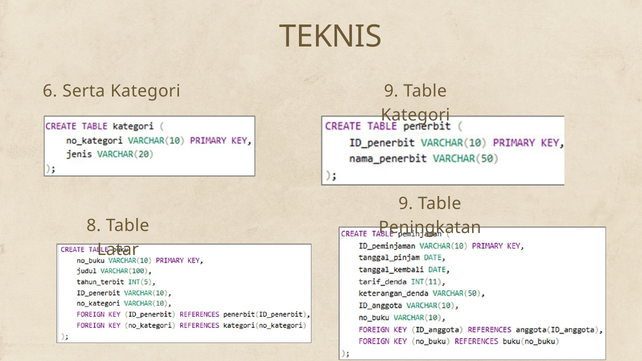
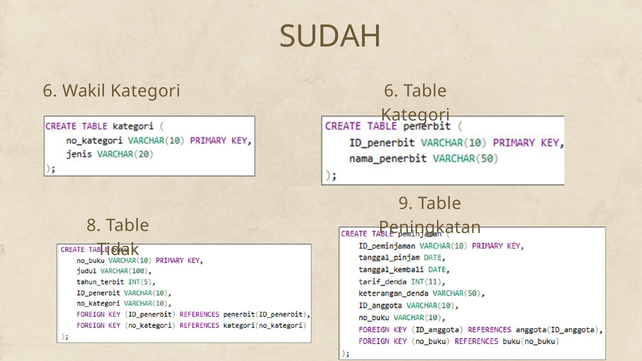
TEKNIS: TEKNIS -> SUDAH (331, 37)
Serta: Serta -> Wakil (84, 91)
Kategori 9: 9 -> 6 (391, 91)
Latar: Latar -> Tidak (118, 250)
